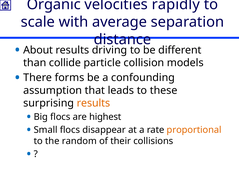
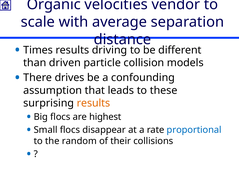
rapidly: rapidly -> vendor (176, 4)
About: About -> Times (38, 50)
collide: collide -> driven (65, 63)
forms: forms -> drives (70, 78)
proportional colour: orange -> blue (194, 130)
